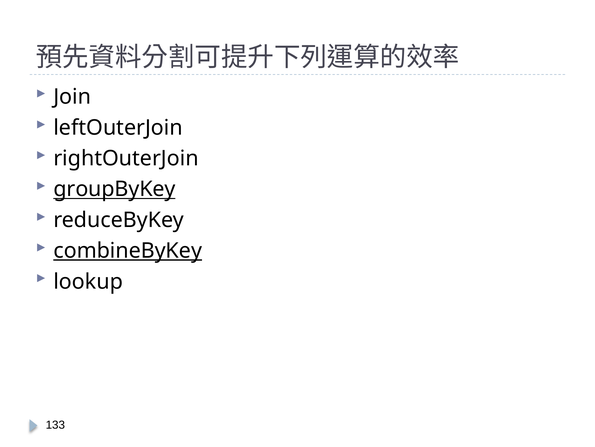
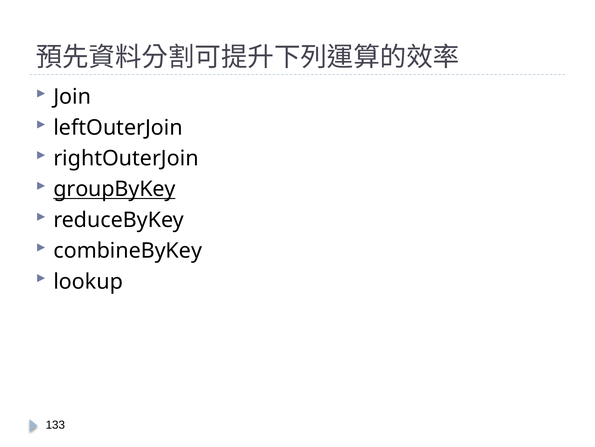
combineByKey underline: present -> none (128, 250)
